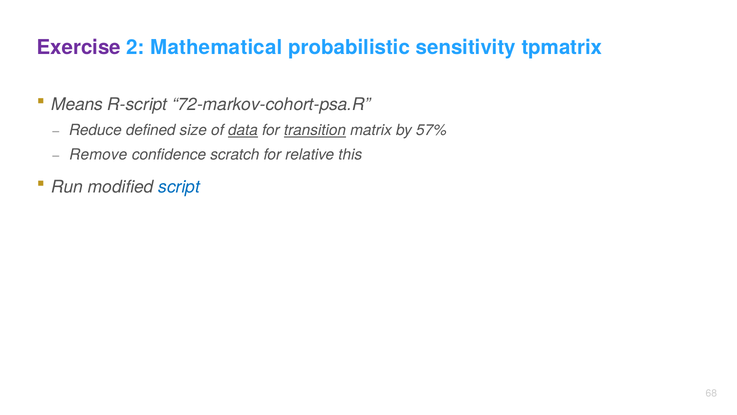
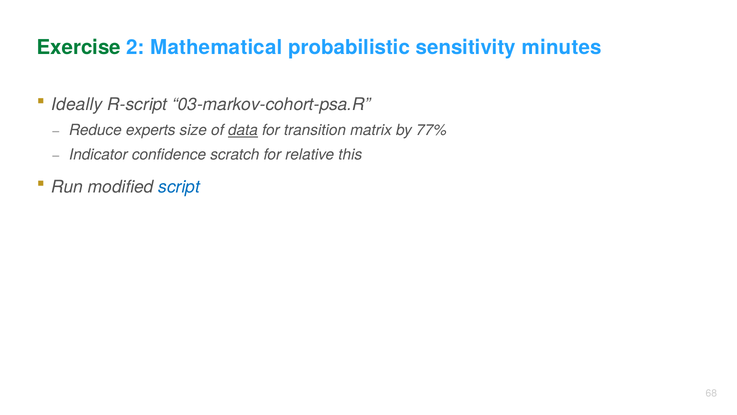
Exercise colour: purple -> green (79, 47)
tpmatrix: tpmatrix -> minutes (562, 47)
Means: Means -> Ideally (77, 104)
72-markov-cohort-psa.R: 72-markov-cohort-psa.R -> 03-markov-cohort-psa.R (271, 104)
defined: defined -> experts (151, 130)
transition underline: present -> none (315, 130)
57%: 57% -> 77% (431, 130)
Remove: Remove -> Indicator (98, 155)
